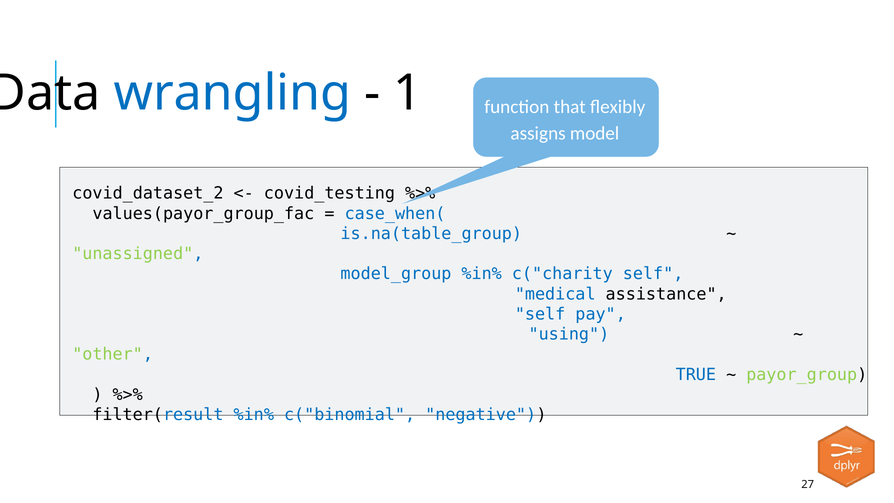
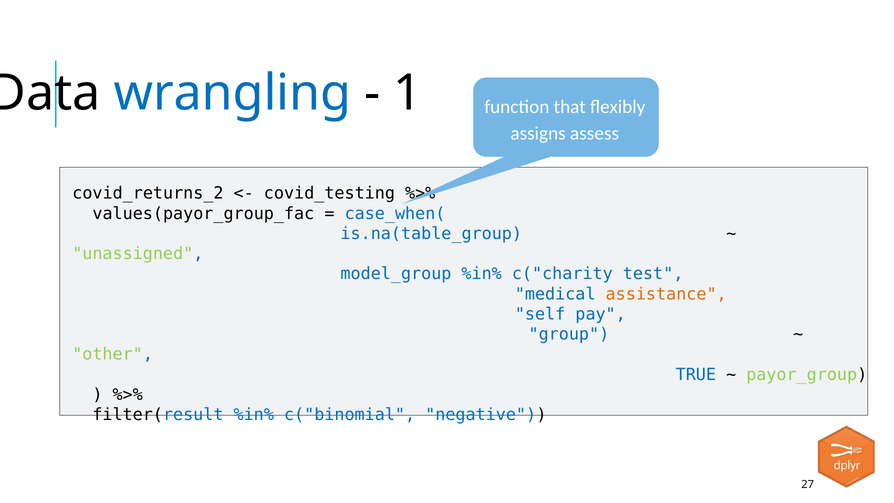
model: model -> assess (595, 133)
covid_dataset_2: covid_dataset_2 -> covid_returns_2 (148, 193)
c("charity self: self -> test (653, 274)
assistance colour: black -> orange (666, 294)
using: using -> group (569, 334)
